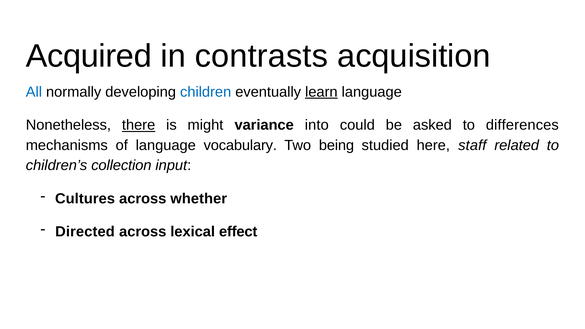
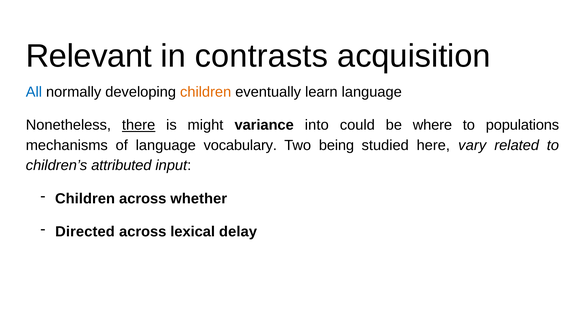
Acquired: Acquired -> Relevant (89, 56)
children colour: blue -> orange (206, 92)
learn underline: present -> none (321, 92)
asked: asked -> where (432, 125)
differences: differences -> populations (522, 125)
staff: staff -> vary (472, 145)
collection: collection -> attributed (121, 166)
Cultures: Cultures -> Children (85, 199)
effect: effect -> delay (238, 232)
